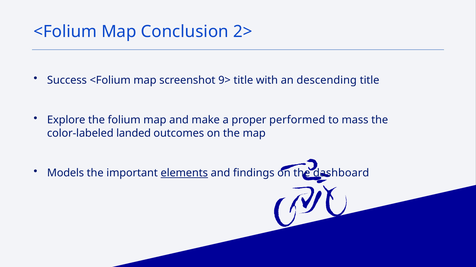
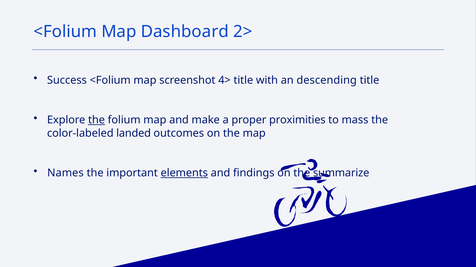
Conclusion: Conclusion -> Dashboard (185, 32)
9>: 9> -> 4> (224, 80)
the underline: none -> present (96, 120)
performed: performed -> proximities (297, 120)
Models: Models -> Names (65, 173)
dashboard: dashboard -> summarize (341, 173)
